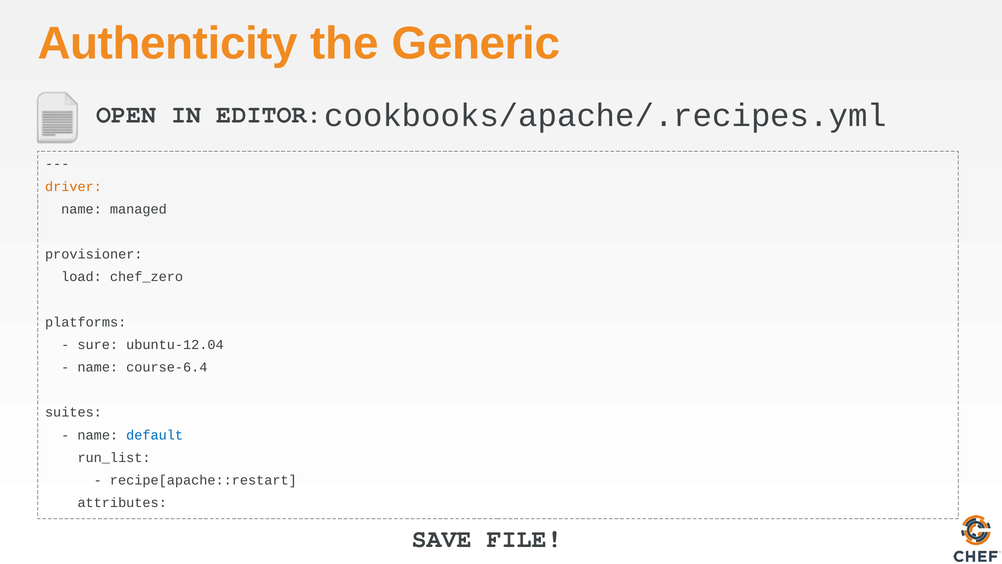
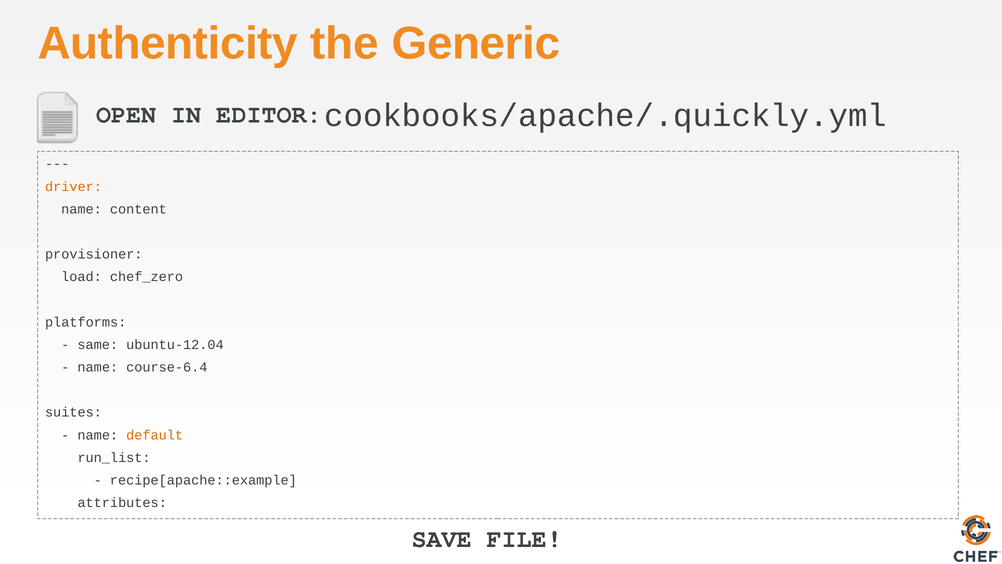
cookbooks/apache/.recipes.yml: cookbooks/apache/.recipes.yml -> cookbooks/apache/.quickly.yml (606, 116)
managed: managed -> content (138, 209)
sure: sure -> same (98, 344)
default colour: blue -> orange (155, 435)
recipe[apache::restart: recipe[apache::restart -> recipe[apache::example (203, 480)
